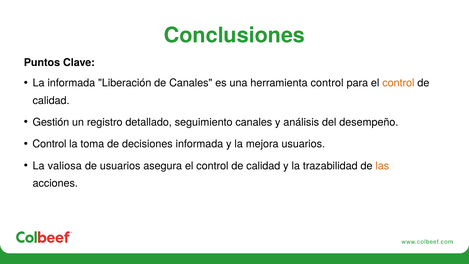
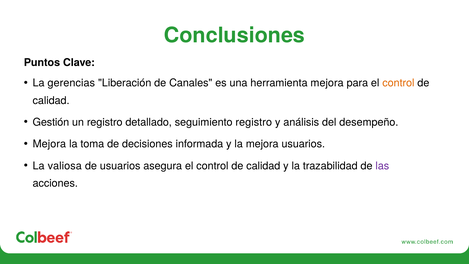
La informada: informada -> gerencias (71, 83)
herramienta control: control -> mejora (327, 83)
seguimiento canales: canales -> registro (254, 122)
Control: Control -> Mejora (49, 144)
las colour: orange -> purple (382, 166)
